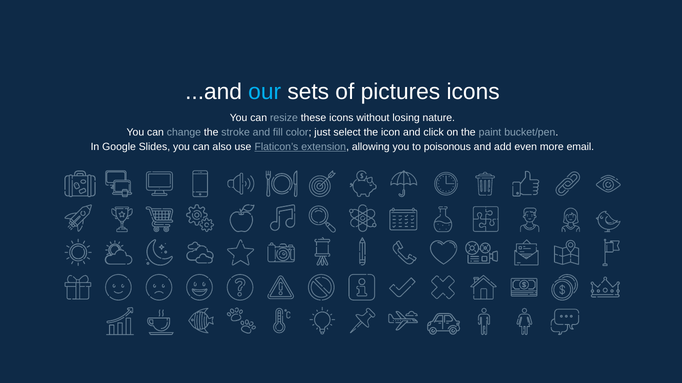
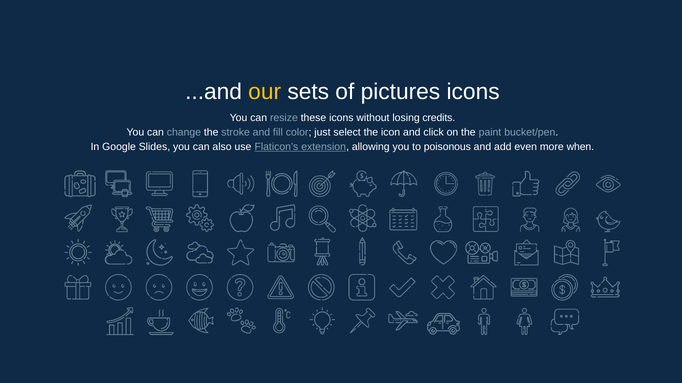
our colour: light blue -> yellow (265, 92)
nature: nature -> credits (439, 118)
email: email -> when (580, 147)
